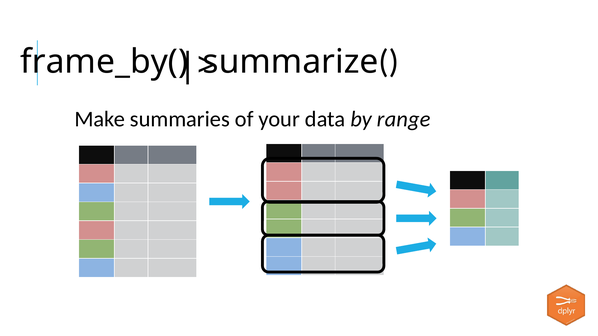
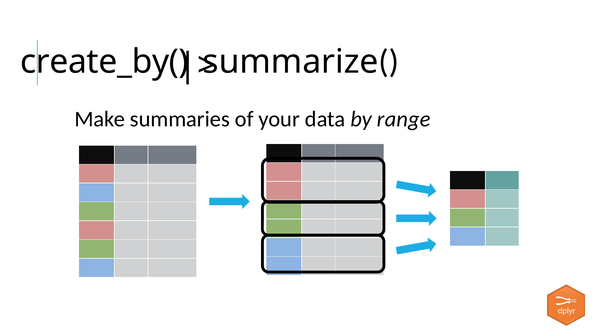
frame_by(: frame_by( -> create_by( (104, 62)
